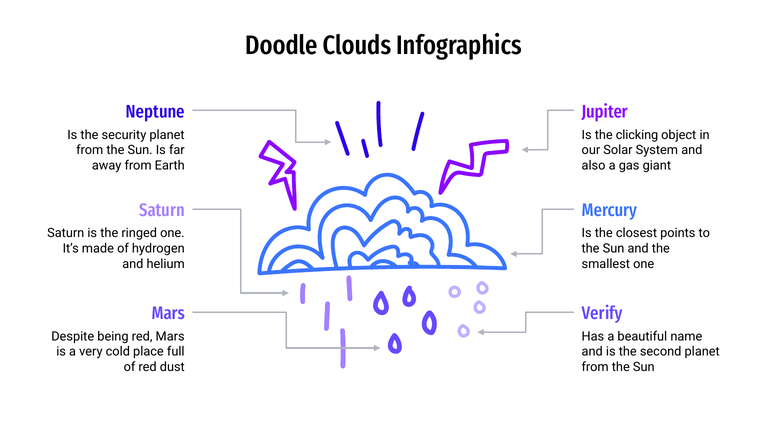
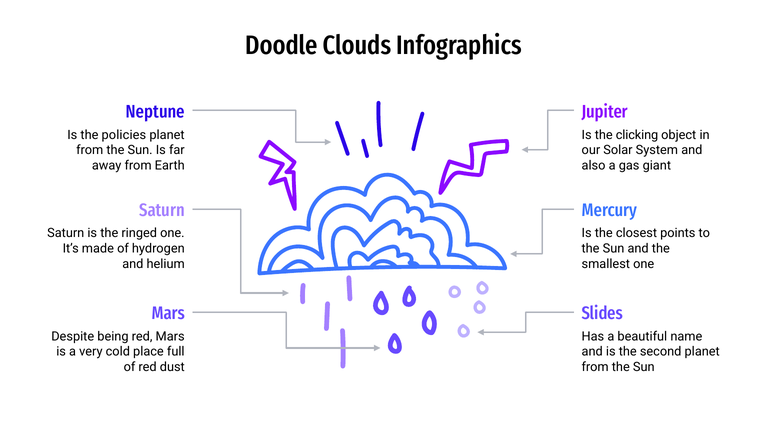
security: security -> policies (124, 135)
Verify: Verify -> Slides (602, 313)
